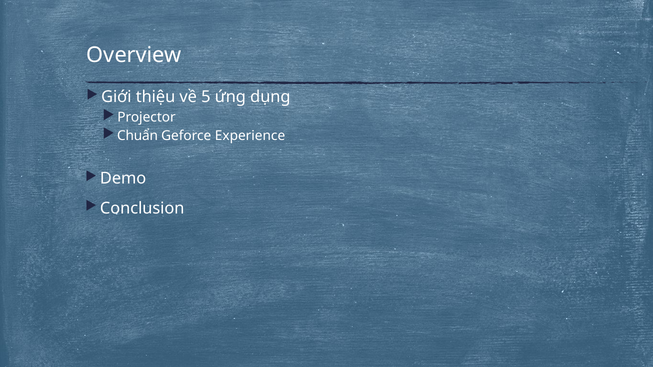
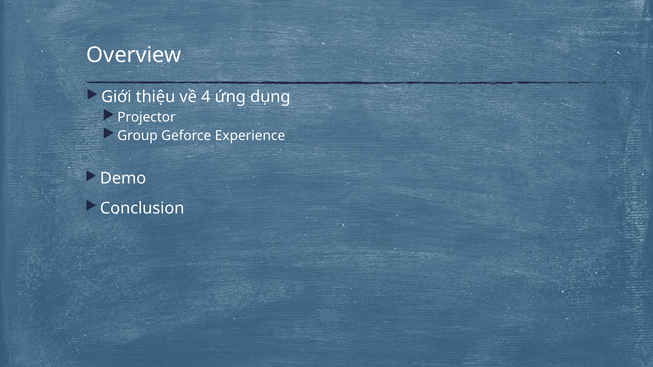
5: 5 -> 4 (206, 97)
Chuẩn: Chuẩn -> Group (137, 136)
